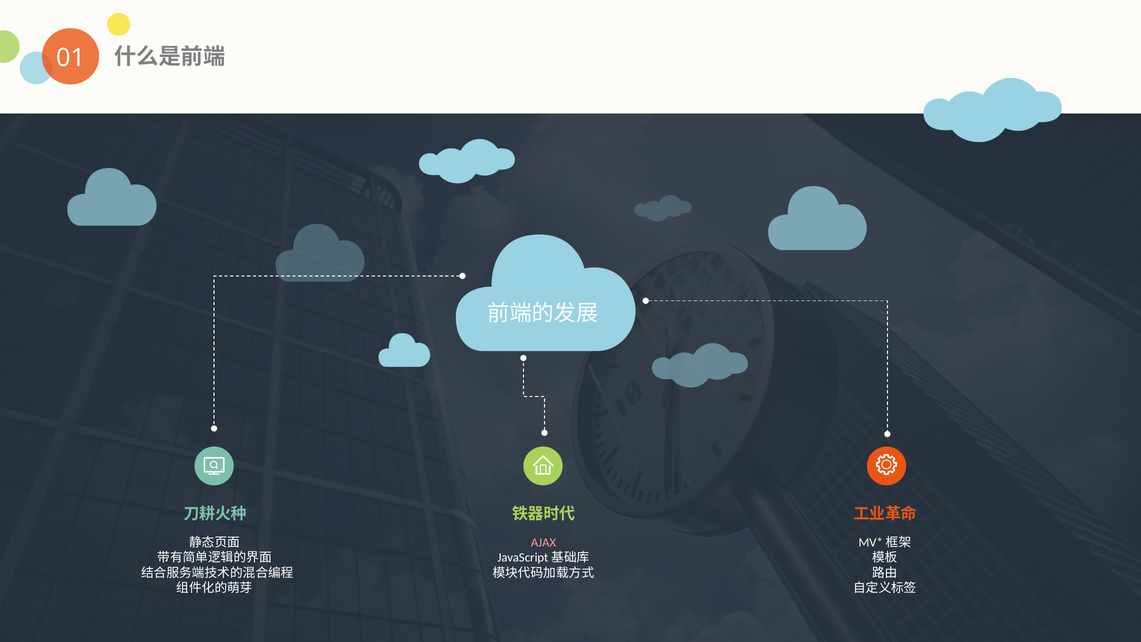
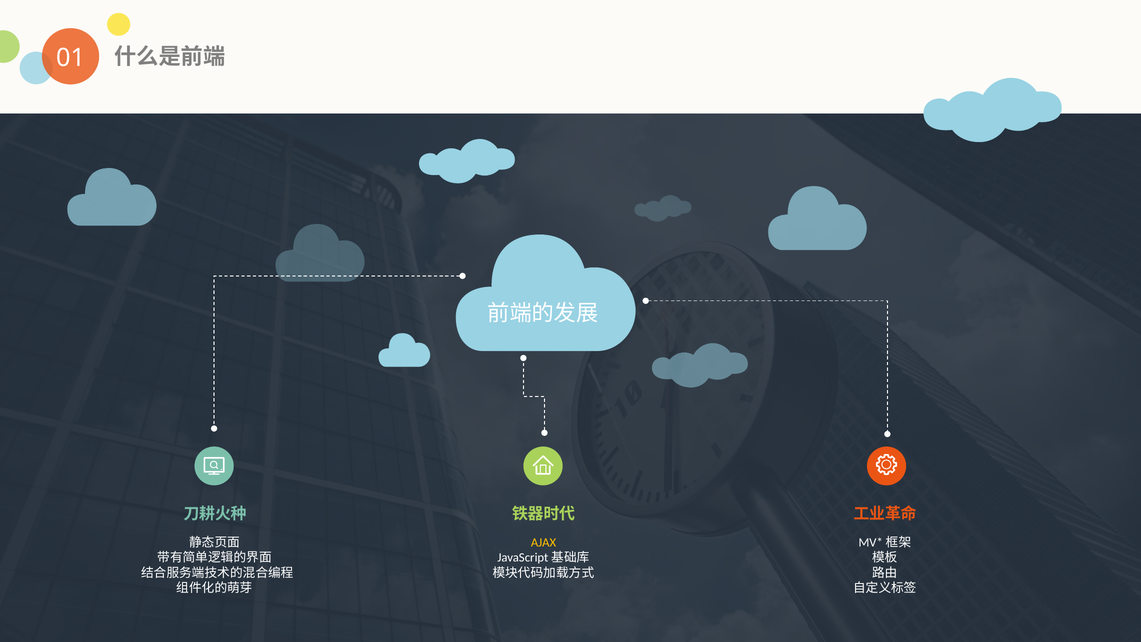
AJAX colour: pink -> yellow (543, 542)
